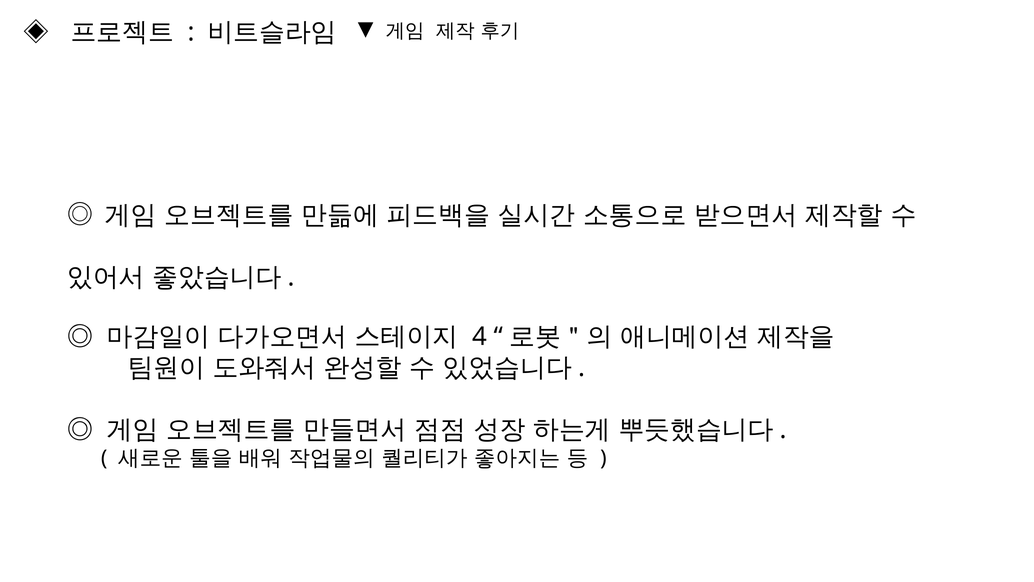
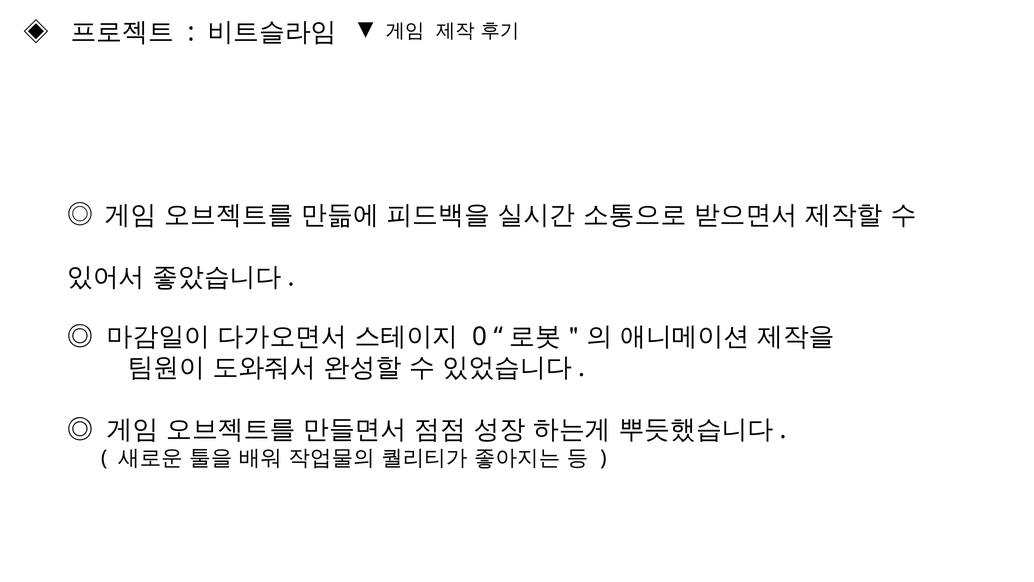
4: 4 -> 0 (480, 337)
